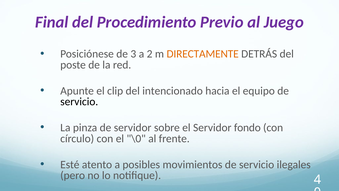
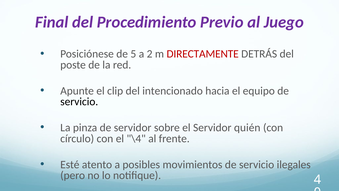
3: 3 -> 5 (133, 54)
DIRECTAMENTE colour: orange -> red (203, 54)
fondo: fondo -> quién (247, 127)
\0: \0 -> \4 (136, 138)
